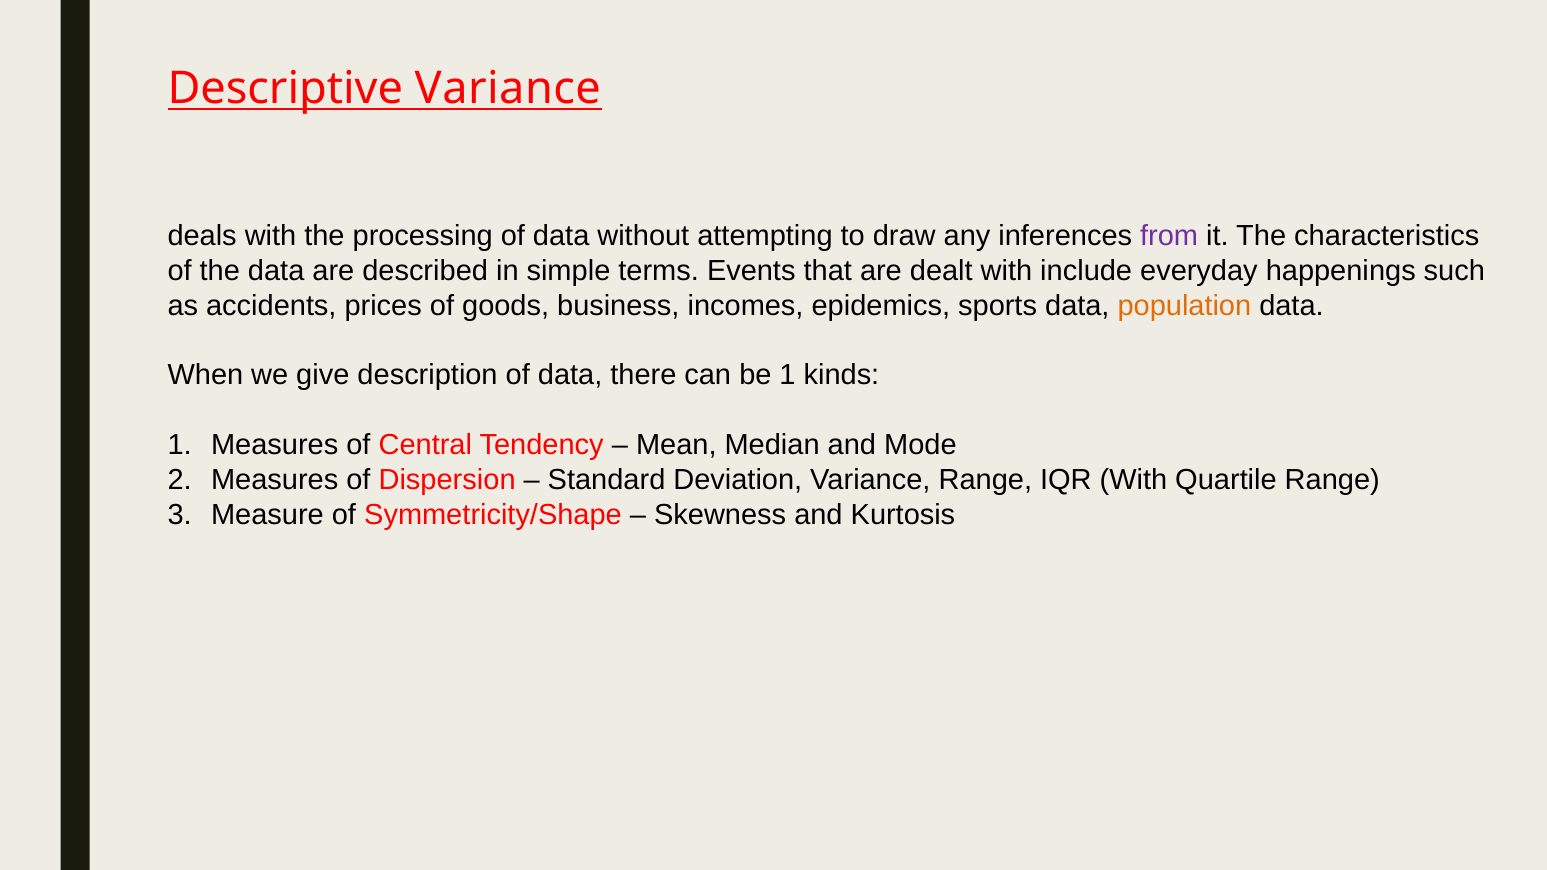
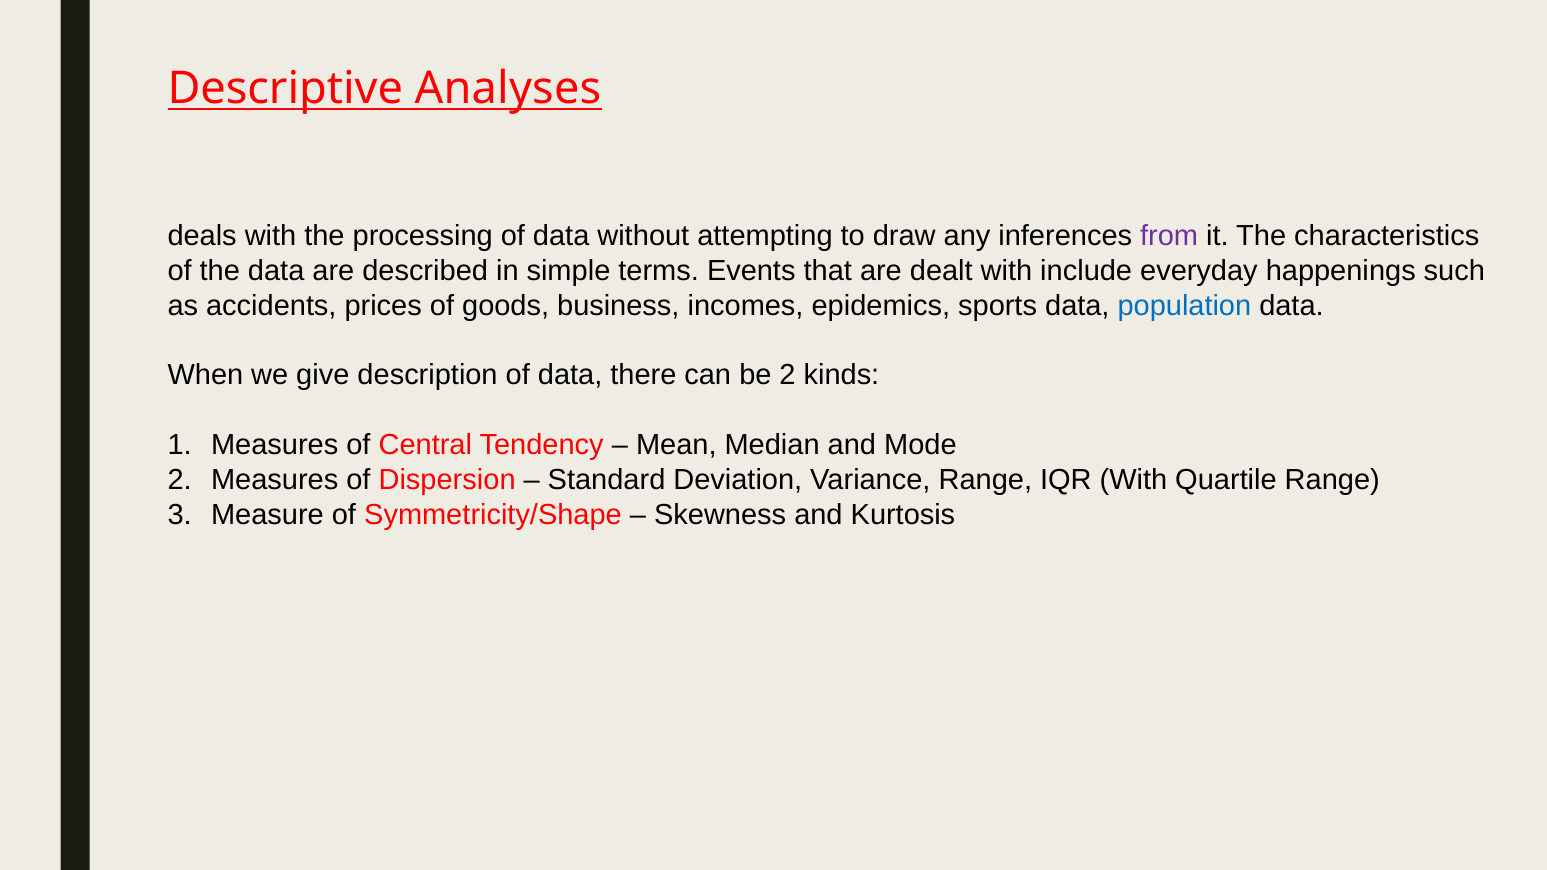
Descriptive Variance: Variance -> Analyses (508, 88)
population colour: orange -> blue (1184, 306)
be 1: 1 -> 2 (788, 375)
